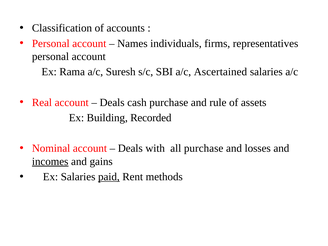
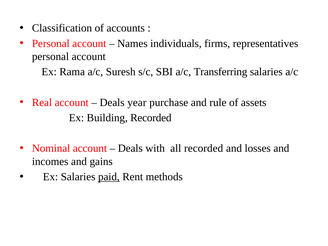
Ascertained: Ascertained -> Transferring (221, 72)
cash: cash -> year (137, 102)
all purchase: purchase -> recorded (204, 148)
incomes underline: present -> none (50, 161)
